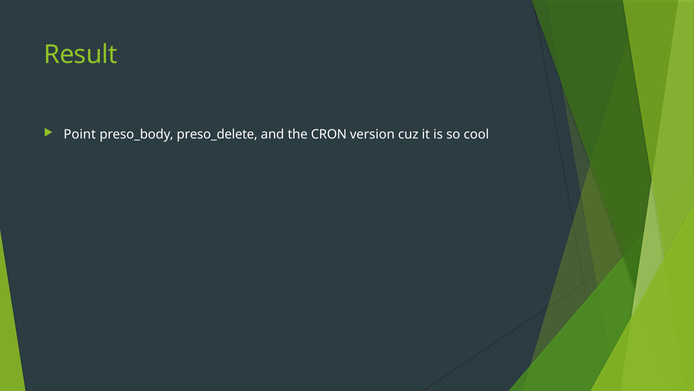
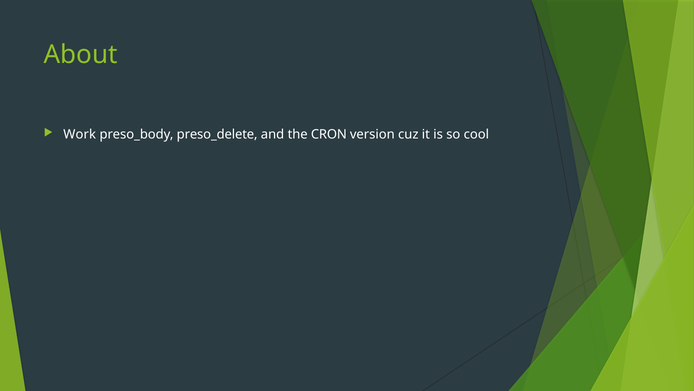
Result: Result -> About (81, 55)
Point: Point -> Work (80, 134)
